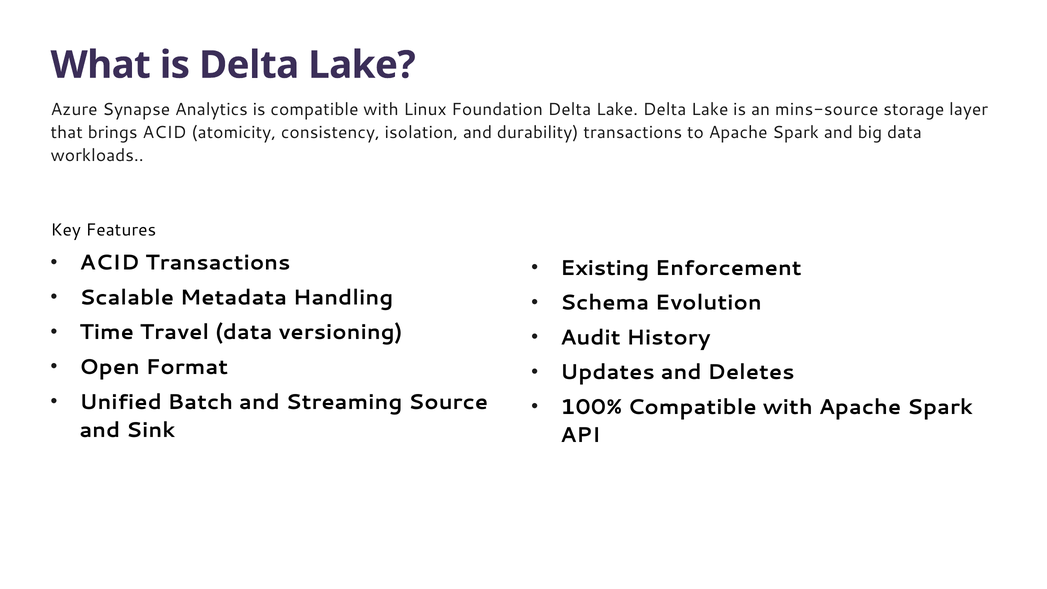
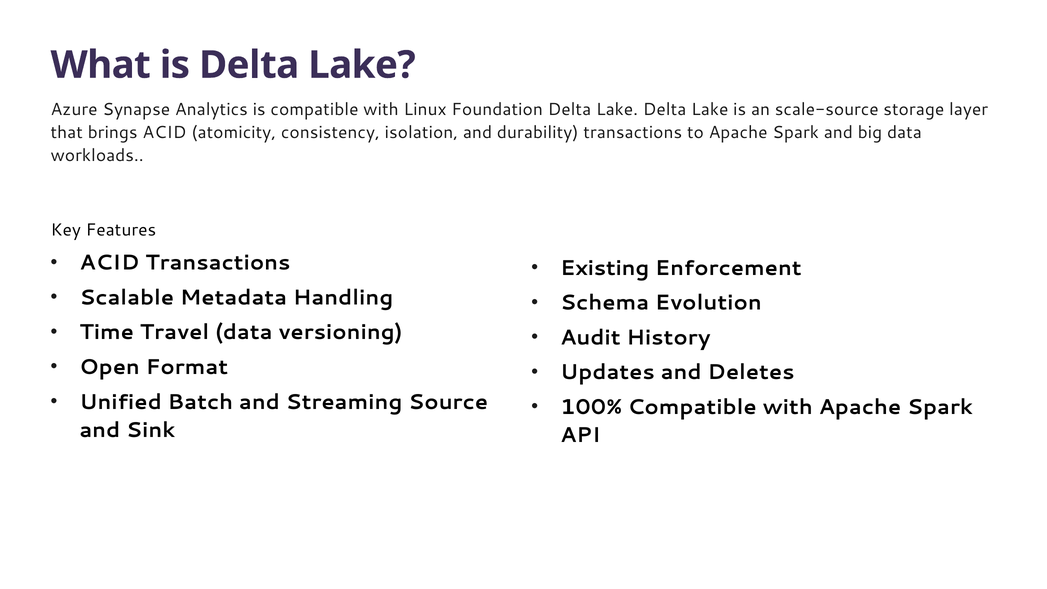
mins-source: mins-source -> scale-source (827, 109)
